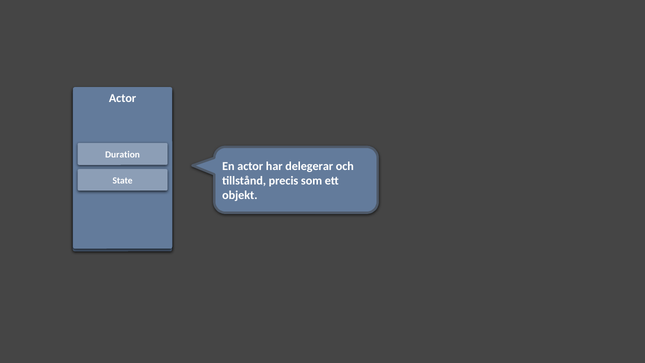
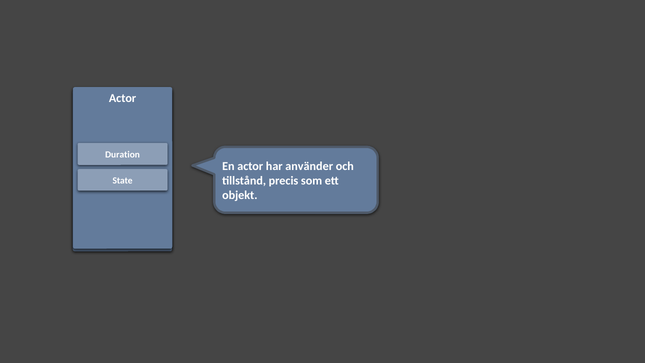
delegerar: delegerar -> använder (309, 166)
